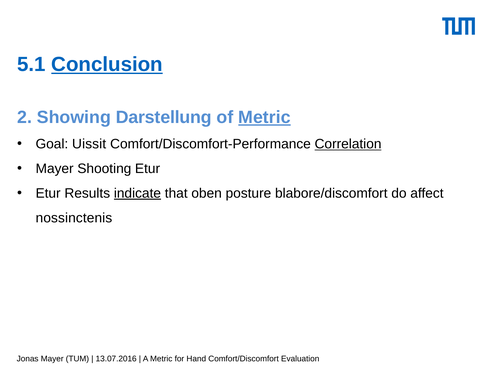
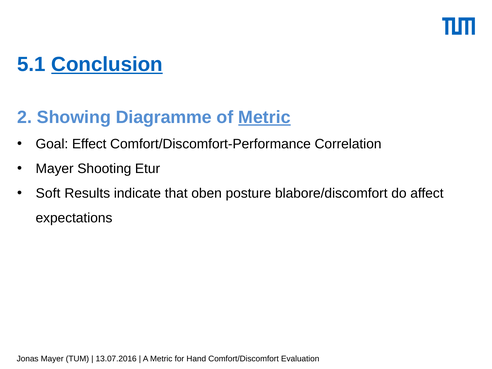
Darstellung: Darstellung -> Diagramme (164, 117)
Uissit: Uissit -> Effect (89, 144)
Correlation underline: present -> none (348, 144)
Etur: Etur -> Soft (48, 193)
indicate underline: present -> none (137, 193)
nossinctenis: nossinctenis -> expectations (74, 218)
